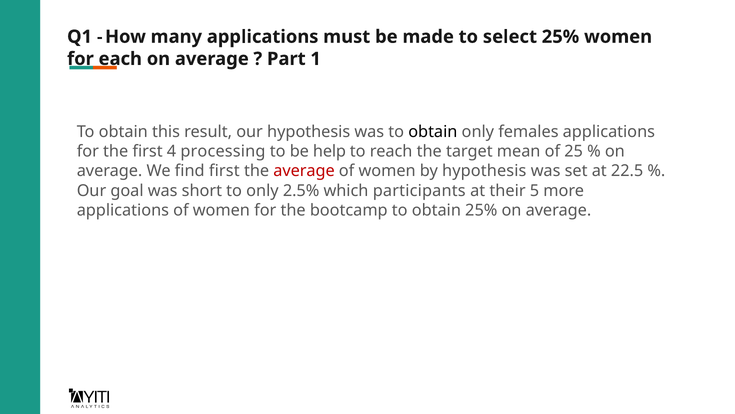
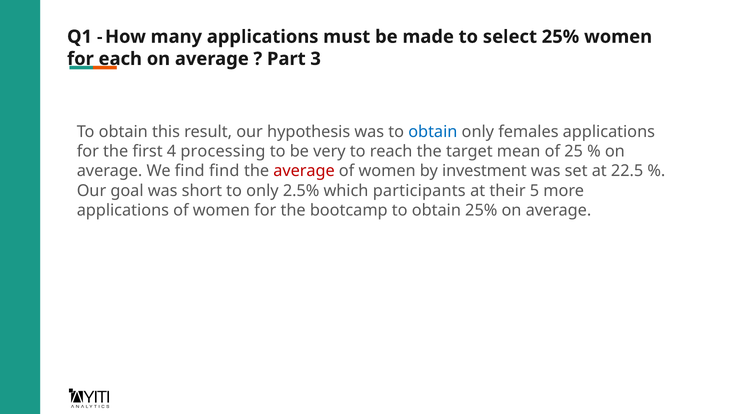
1: 1 -> 3 (316, 59)
obtain colour: black -> blue (433, 132)
help: help -> very (329, 151)
find first: first -> find (224, 171)
by hypothesis: hypothesis -> investment (484, 171)
